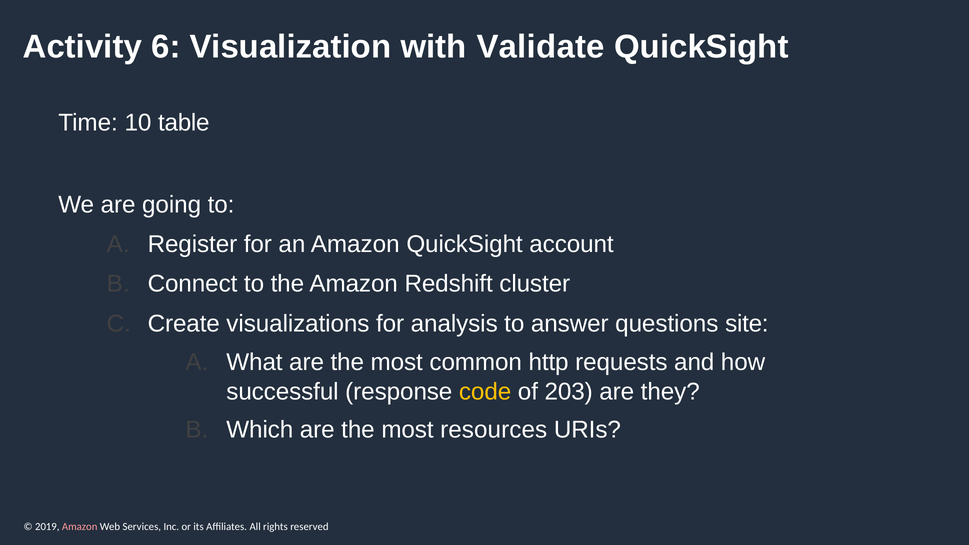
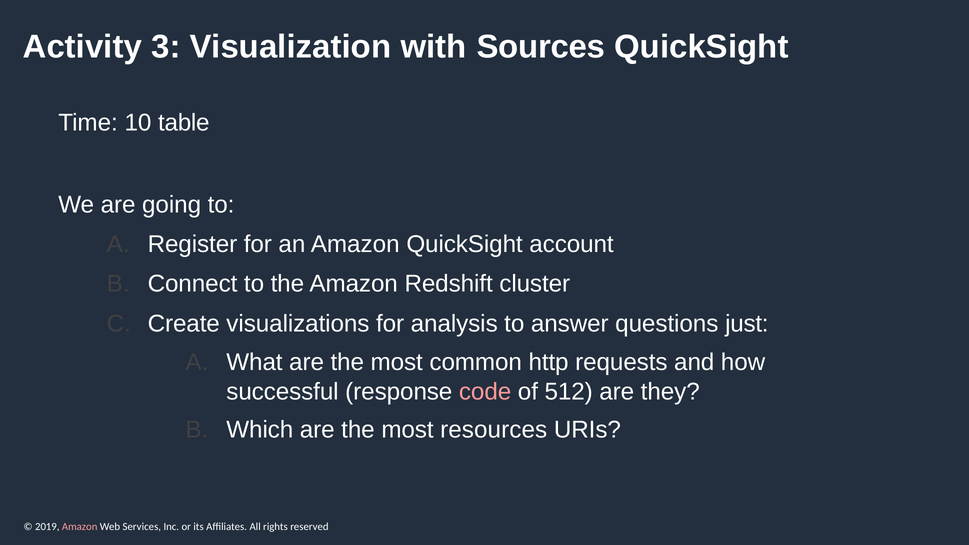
6: 6 -> 3 (166, 47)
Validate: Validate -> Sources (541, 47)
site: site -> just (747, 324)
code colour: yellow -> pink (485, 392)
203: 203 -> 512 (569, 392)
